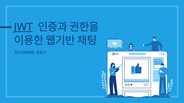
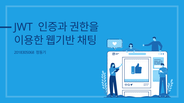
JWT underline: present -> none (23, 27)
